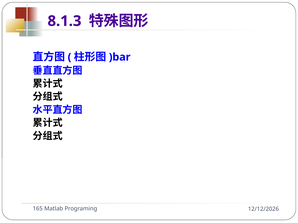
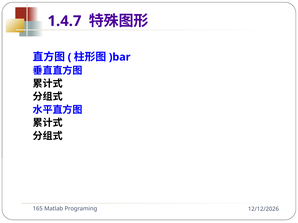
8.1.3: 8.1.3 -> 1.4.7 (64, 21)
